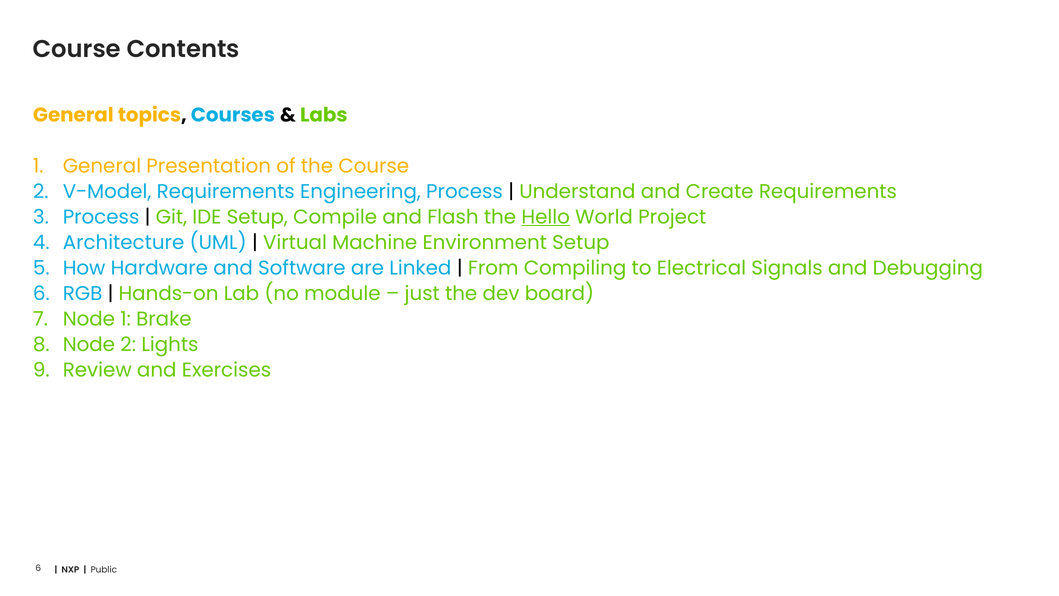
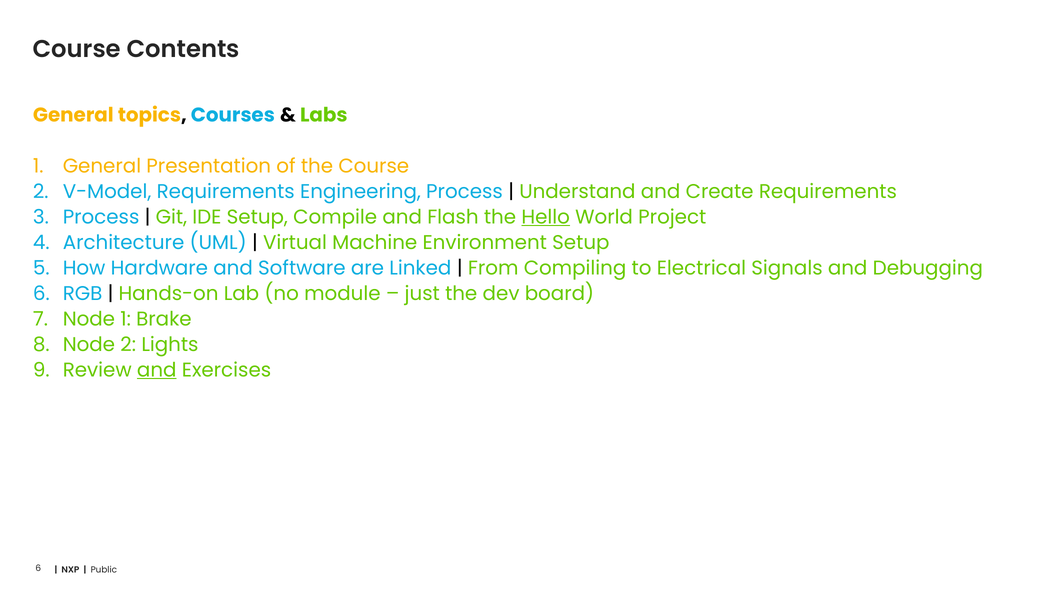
and underline: none -> present (157, 370)
